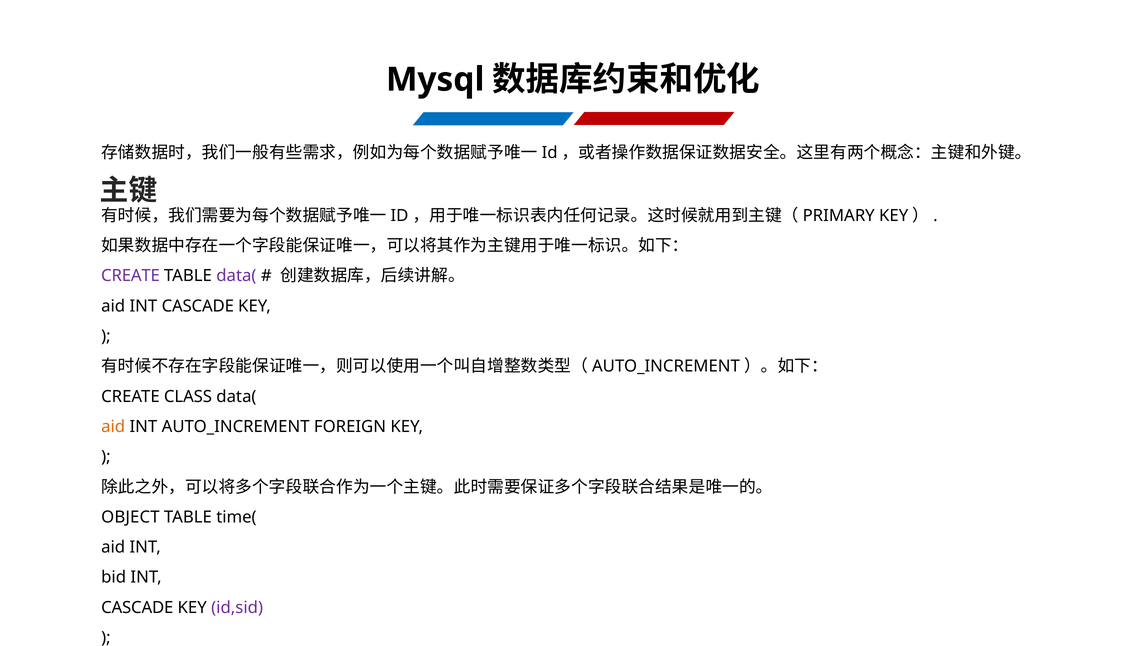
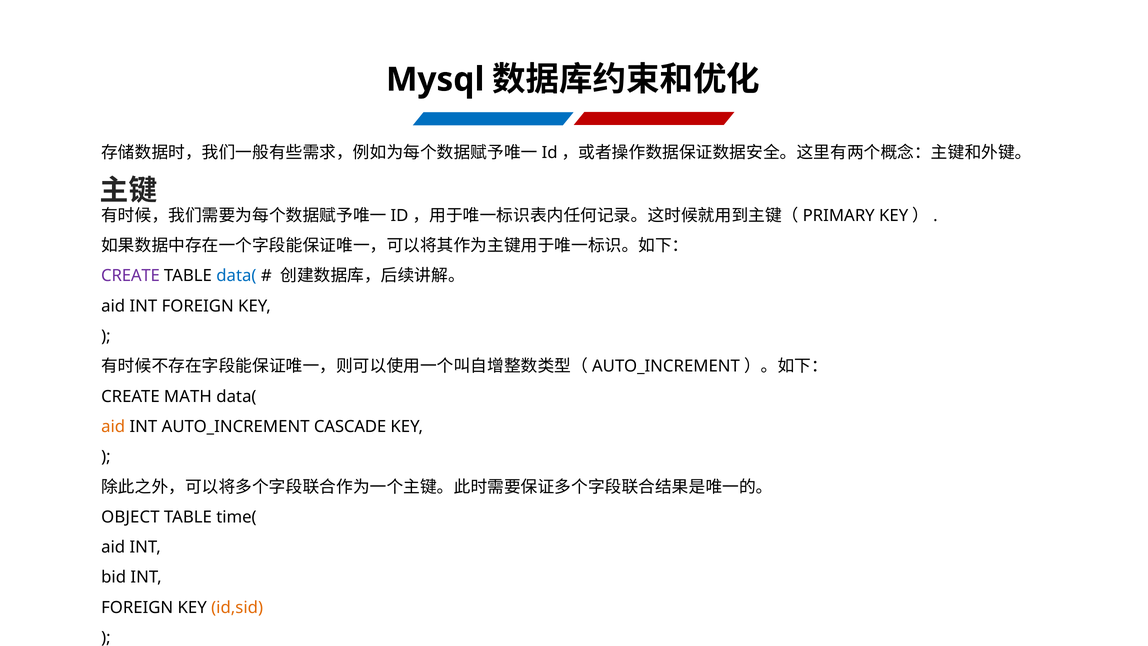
data( colour: purple -> blue (236, 276)
aid INT CASCADE: CASCADE -> FOREIGN (198, 306)
CLASS: CLASS -> MATH (188, 396)
FOREIGN: FOREIGN -> CASCADE (350, 427)
CASCADE: CASCADE -> FOREIGN (137, 607)
id,sid colour: purple -> orange (237, 607)
